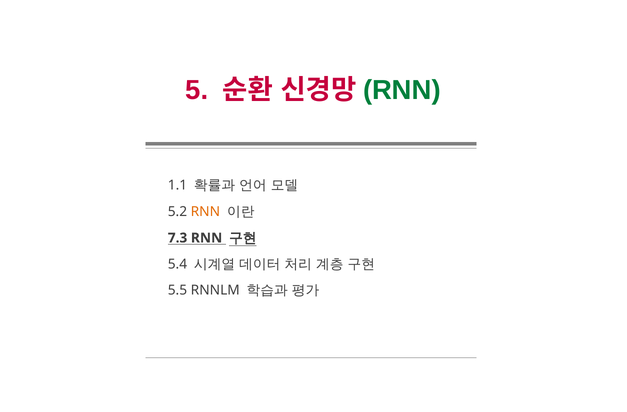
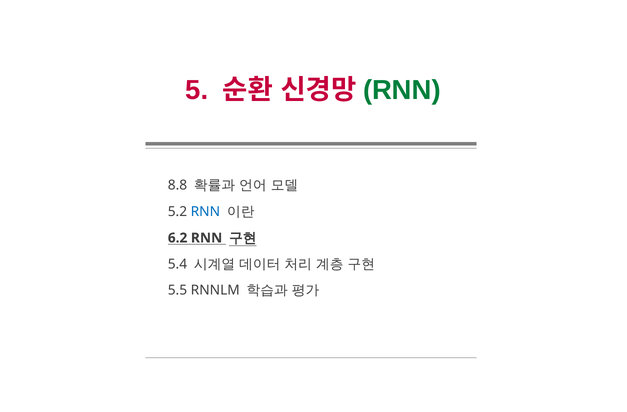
1.1: 1.1 -> 8.8 (178, 185)
RNN colour: orange -> blue (205, 212)
7.3: 7.3 -> 6.2 (178, 238)
